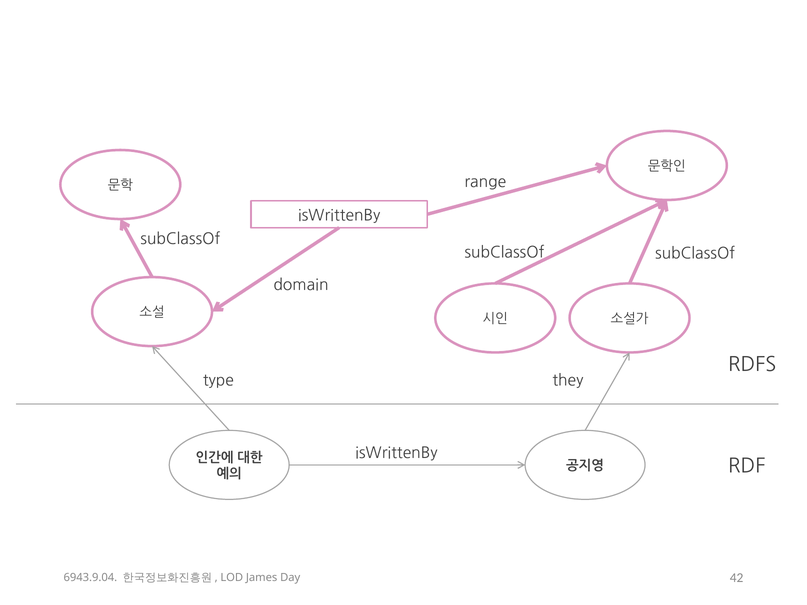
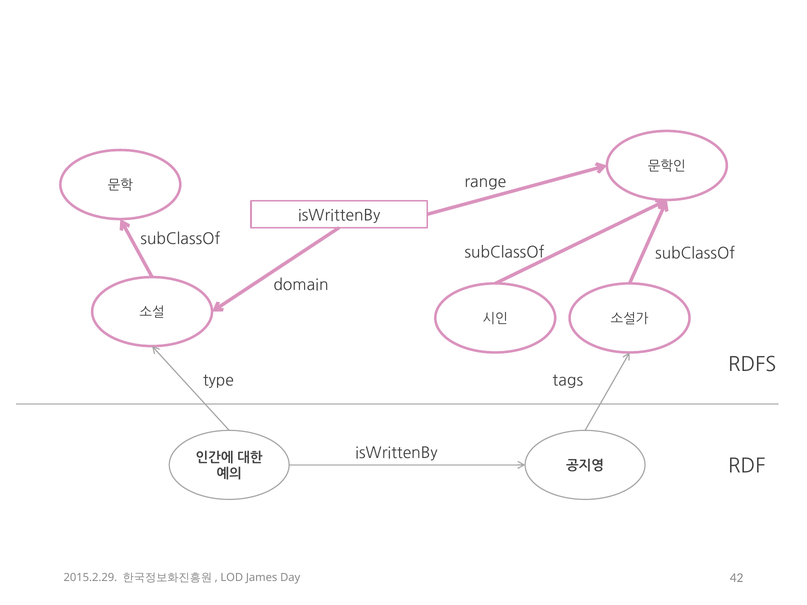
they: they -> tags (568, 381)
6943.9.04: 6943.9.04 -> 2015.2.29 (90, 578)
